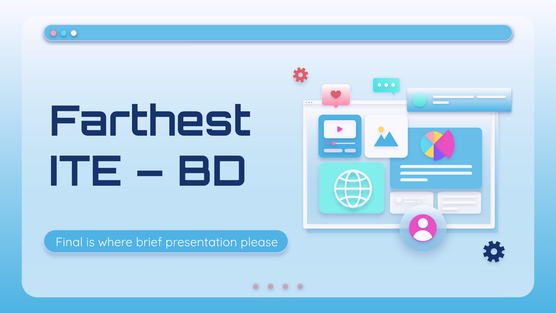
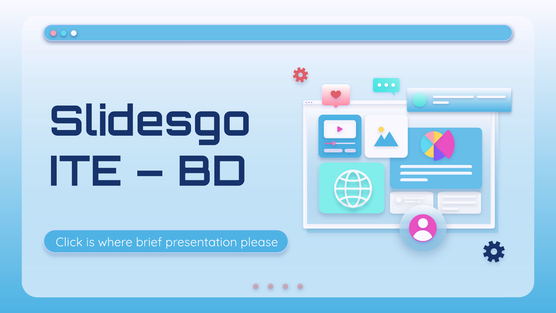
Farthest: Farthest -> Slidesgo (150, 122)
Final: Final -> Click (69, 242)
